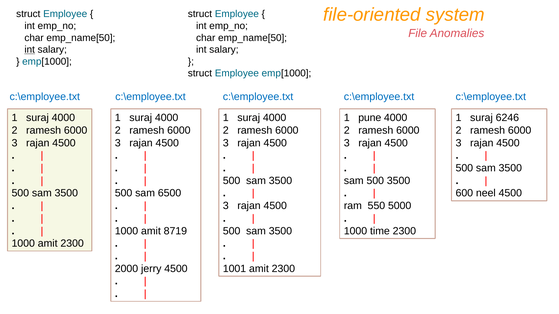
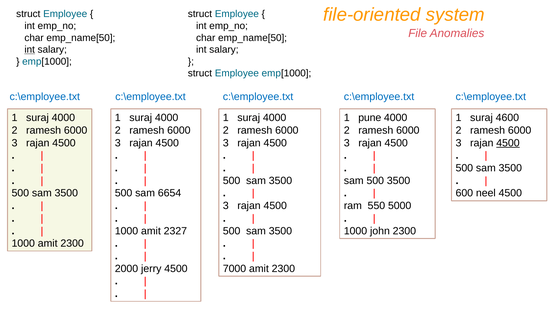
6246: 6246 -> 4600 (507, 118)
4500 underline: none -> present (508, 143)
6500: 6500 -> 6654 (170, 193)
8719: 8719 -> 2327 (175, 231)
time: time -> john (380, 231)
1001: 1001 -> 7000 (235, 269)
